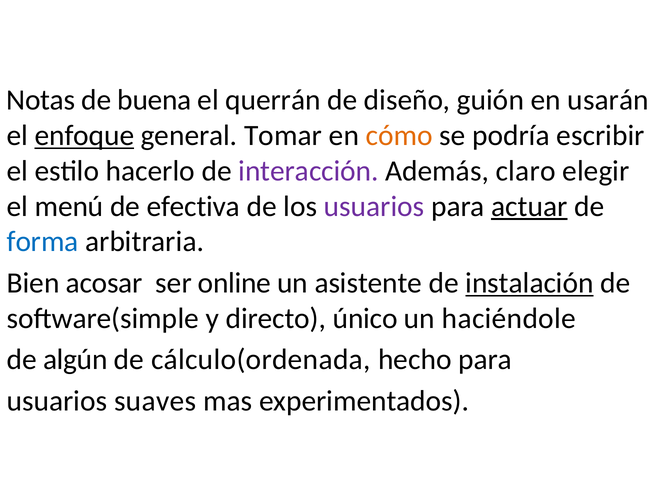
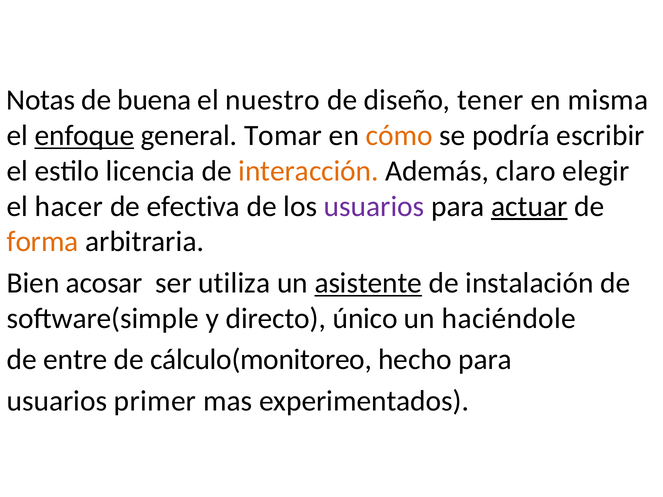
querrán: querrán -> nuestro (273, 100)
guión: guión -> tener (490, 100)
usarán: usarán -> misma (608, 100)
hacerlo: hacerlo -> licencia (150, 171)
interacción colour: purple -> orange (309, 171)
menú: menú -> hacer (69, 206)
forma colour: blue -> orange (43, 242)
online: online -> utiliza (234, 283)
asistente underline: none -> present (368, 283)
instalación underline: present -> none (529, 283)
algún: algún -> entre (75, 360)
cálculo(ordenada: cálculo(ordenada -> cálculo(monitoreo (261, 360)
suaves: suaves -> primer (155, 401)
